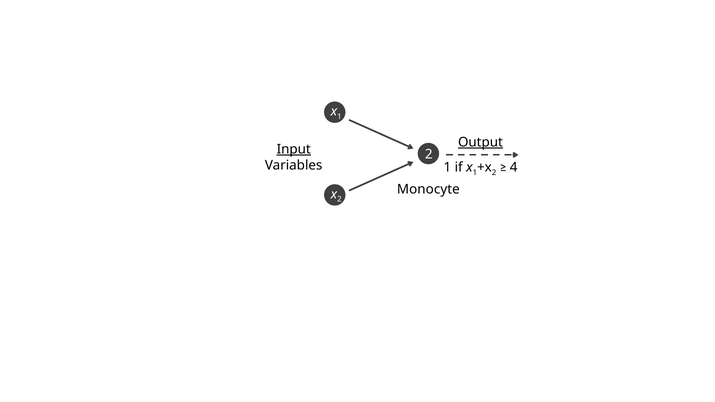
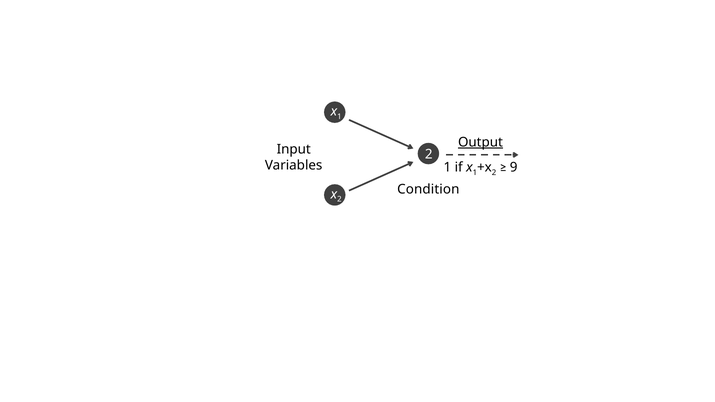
Input underline: present -> none (294, 149)
4: 4 -> 9 (514, 168)
Monocyte: Monocyte -> Condition (428, 189)
